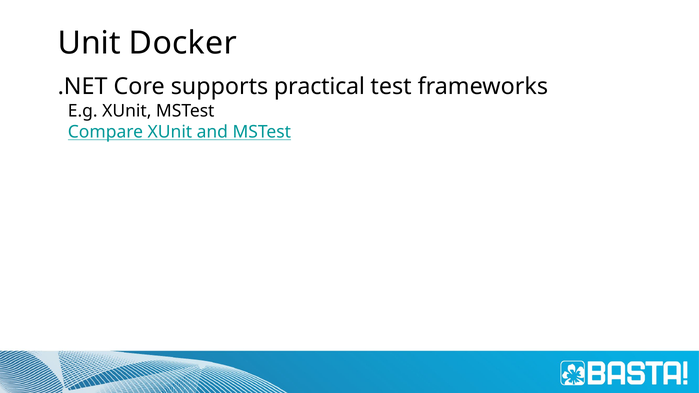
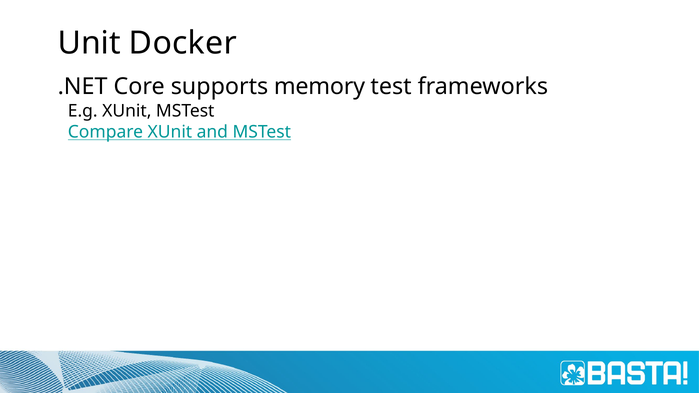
practical: practical -> memory (319, 87)
